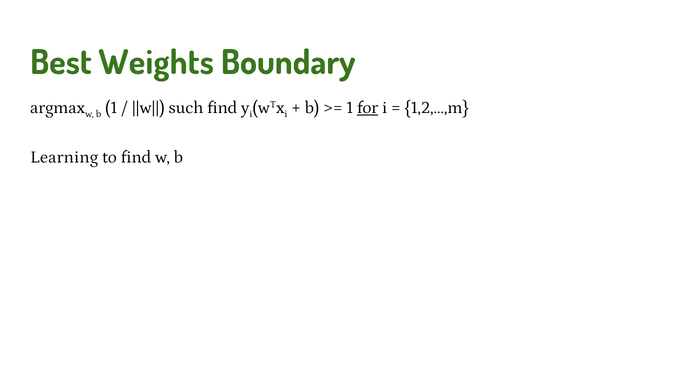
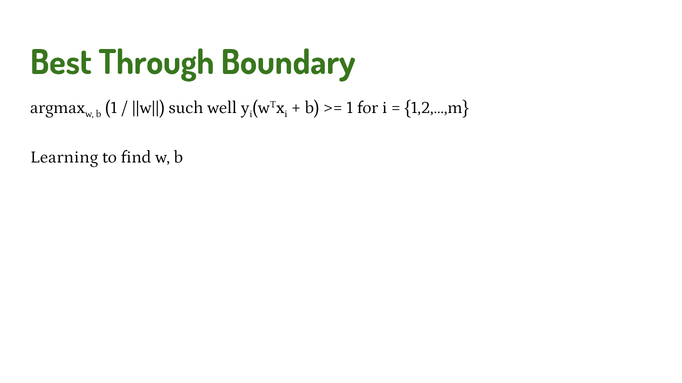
Weights: Weights -> Through (156, 63)
such find: find -> well (222, 108)
for underline: present -> none (368, 108)
